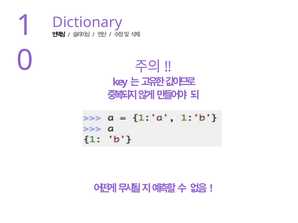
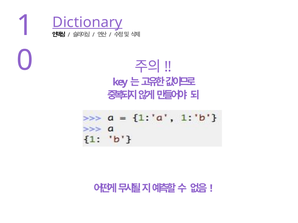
Dictionary underline: none -> present (87, 22)
